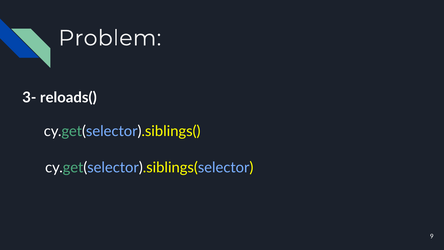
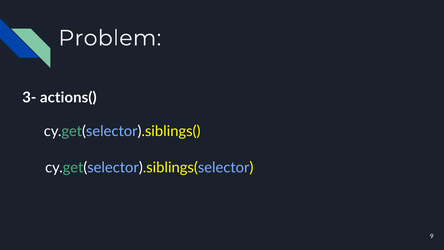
reloads(: reloads( -> actions( (68, 98)
